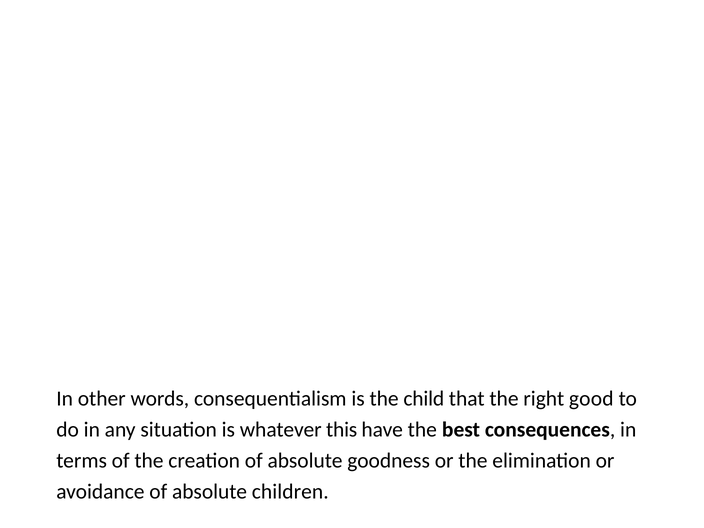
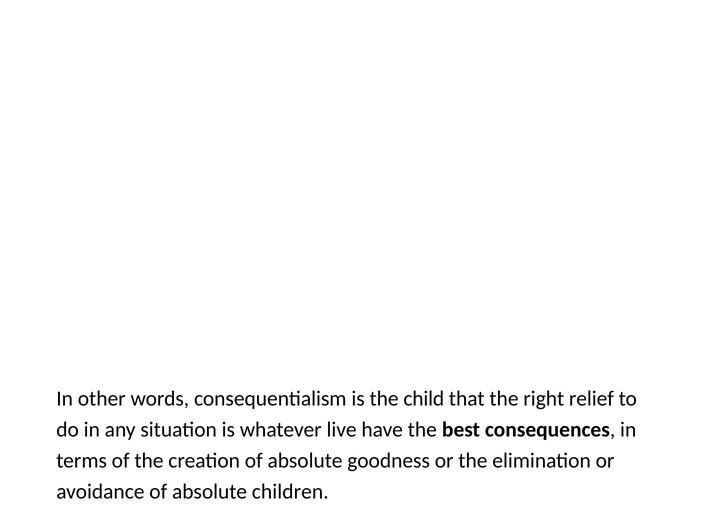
good: good -> relief (591, 399)
this: this -> live (342, 430)
